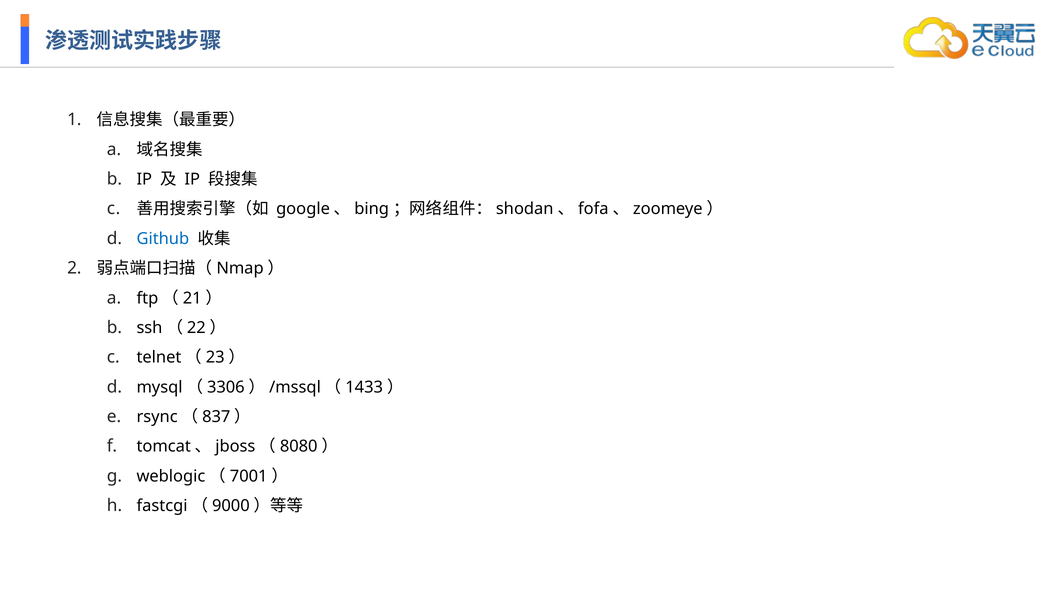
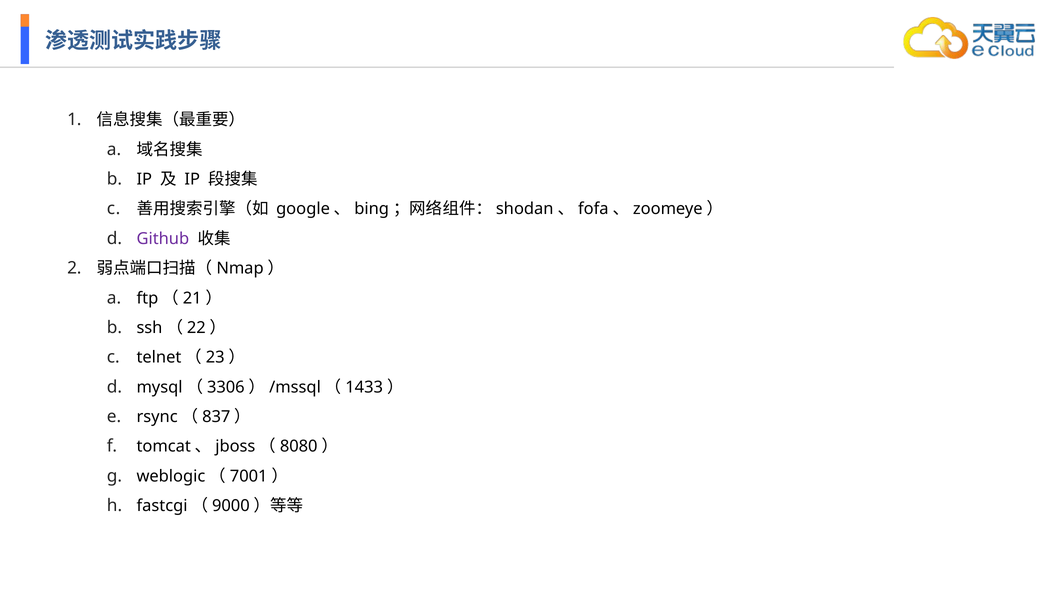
Github colour: blue -> purple (163, 239)
